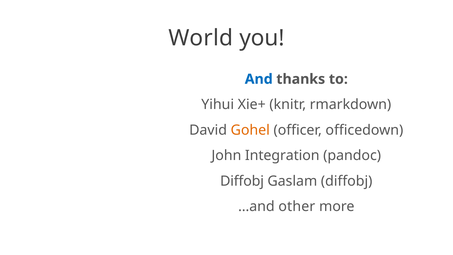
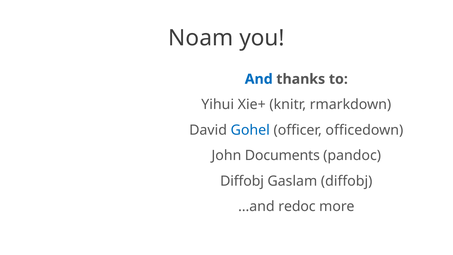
World: World -> Noam (201, 38)
Gohel colour: orange -> blue (250, 130)
Integration: Integration -> Documents (282, 156)
other: other -> redoc (297, 206)
